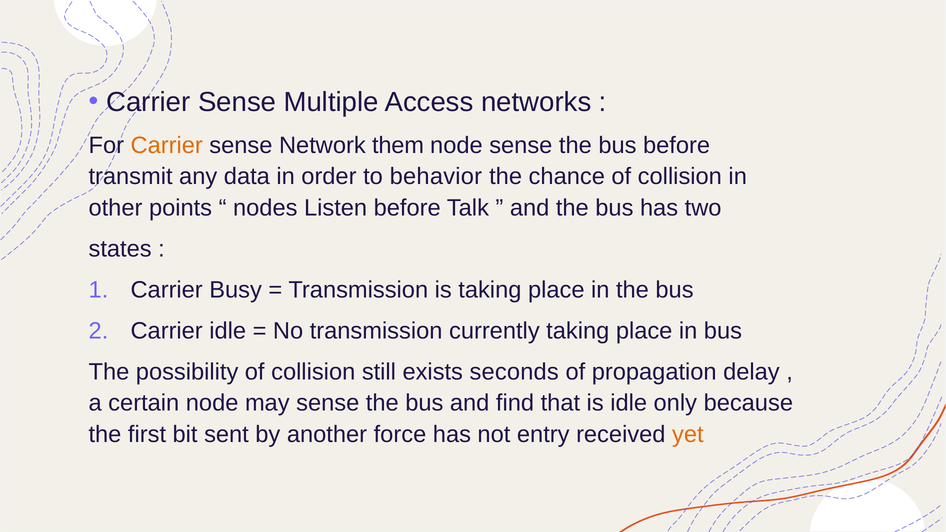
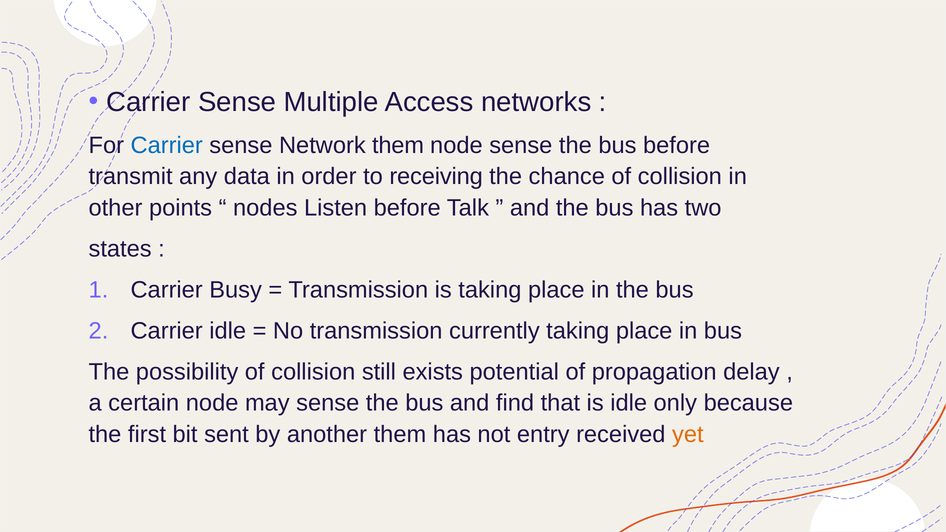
Carrier colour: orange -> blue (167, 145)
behavior: behavior -> receiving (436, 177)
seconds: seconds -> potential (514, 372)
another force: force -> them (400, 434)
